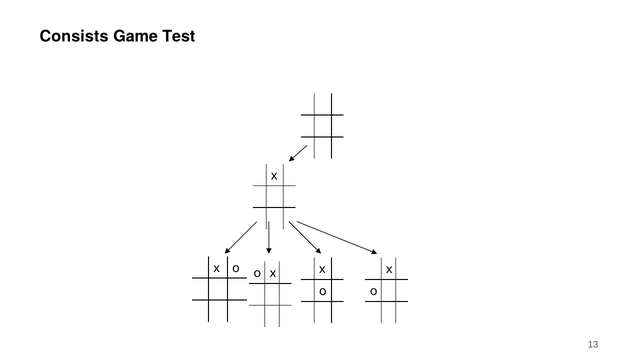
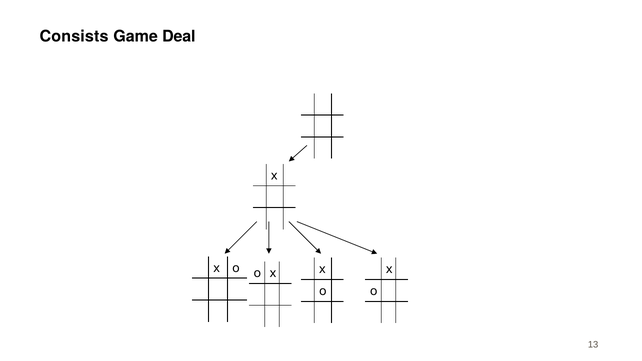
Test: Test -> Deal (179, 36)
